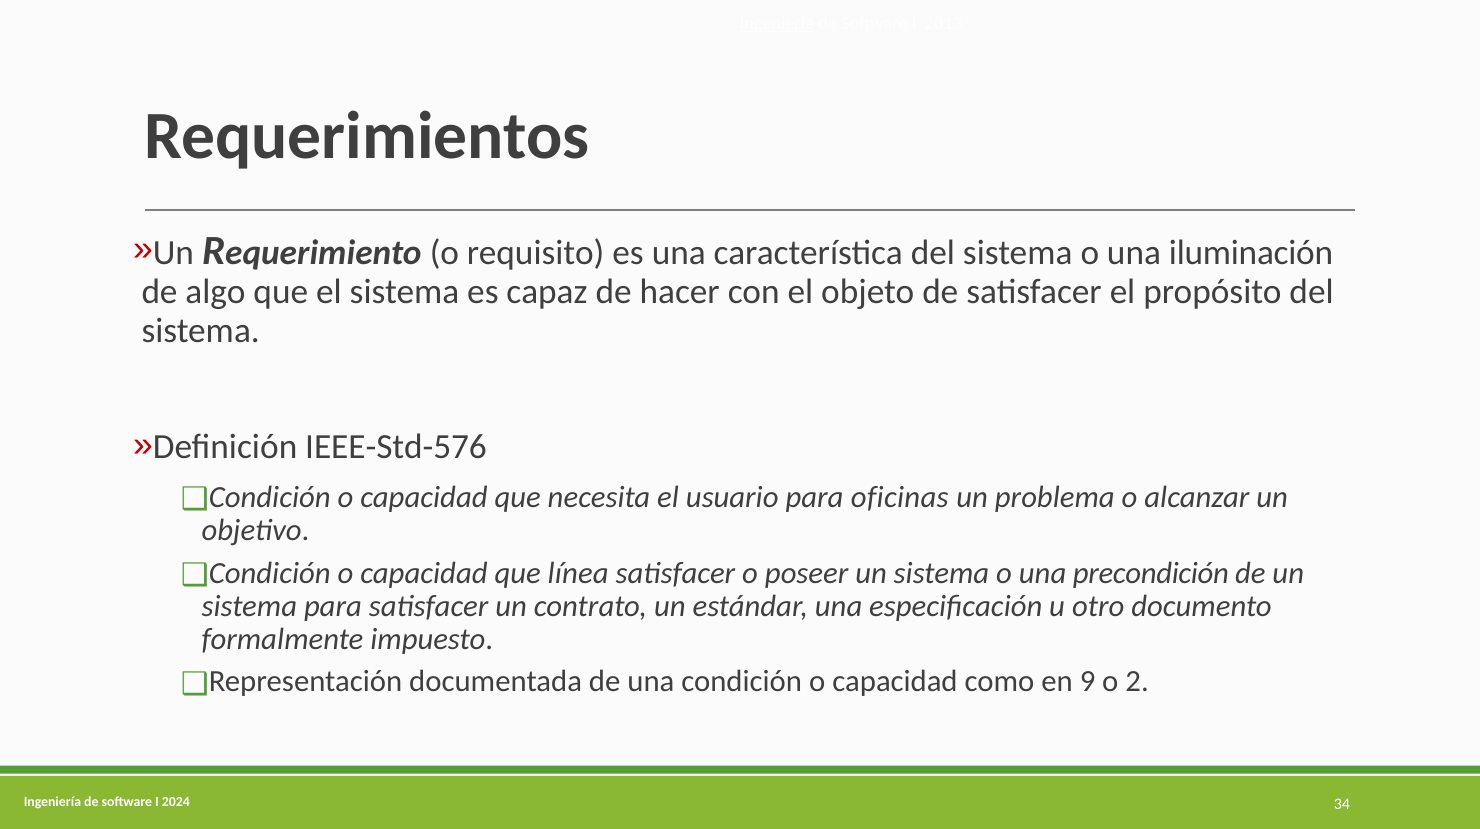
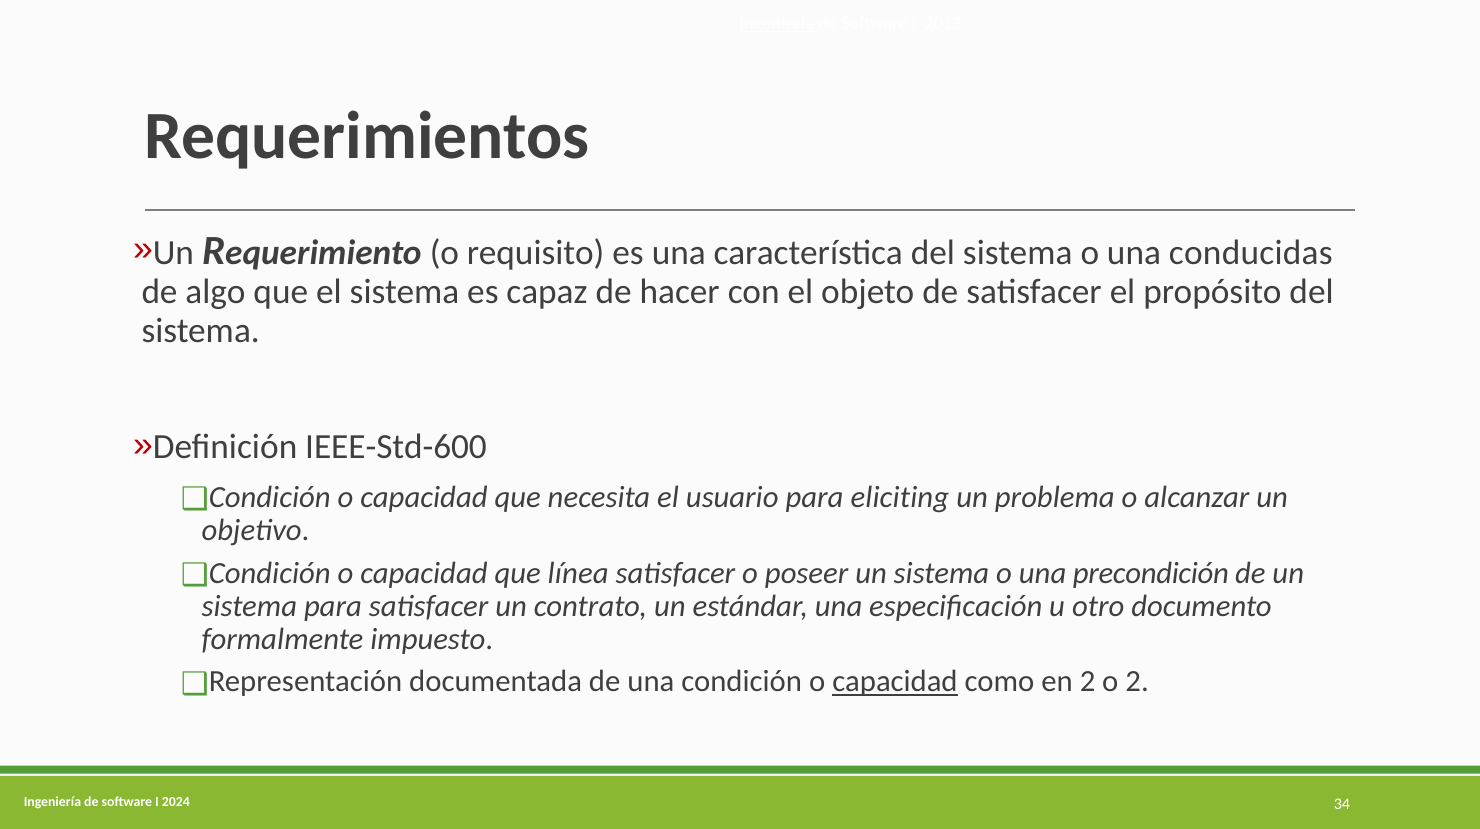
iluminación: iluminación -> conducidas (1251, 253)
IEEE-Std-576: IEEE-Std-576 -> IEEE-Std-600 (396, 447)
oficinas: oficinas -> eliciting (900, 498)
capacidad underline: none -> present (895, 682)
en 9: 9 -> 2 (1088, 682)
